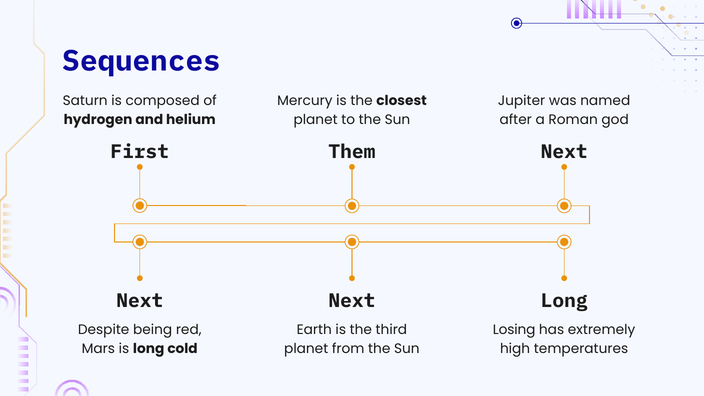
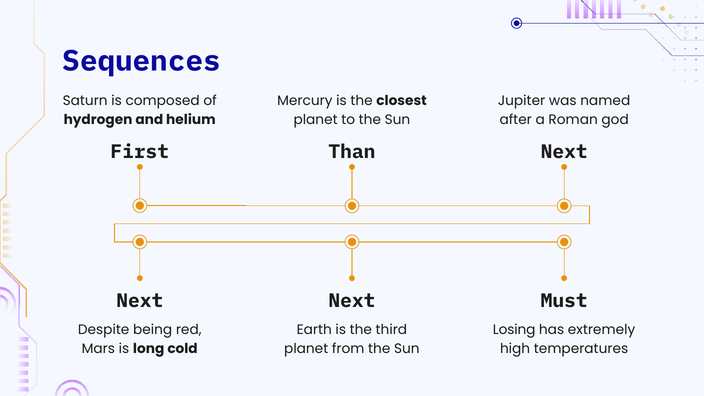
Them: Them -> Than (352, 152)
Long: Long -> Must (564, 301)
